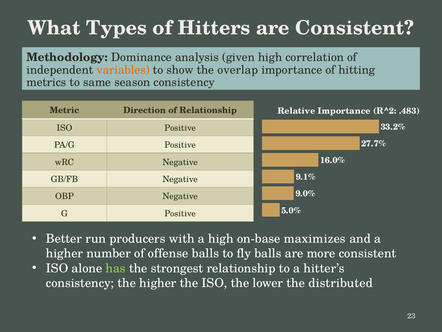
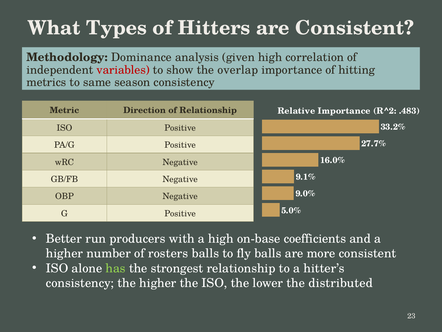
variables colour: orange -> red (123, 70)
maximizes: maximizes -> coefficients (315, 238)
offense: offense -> rosters (168, 253)
